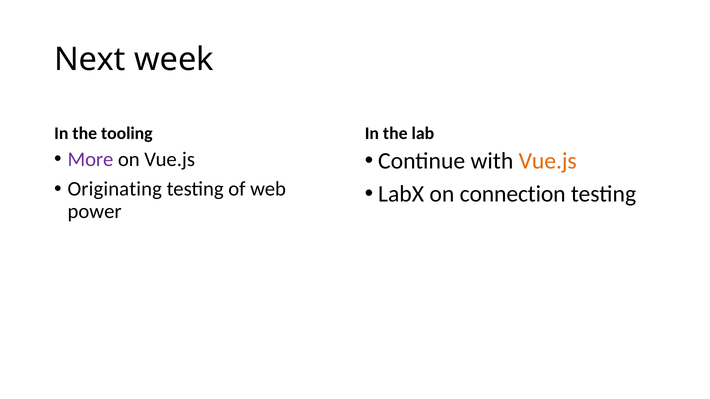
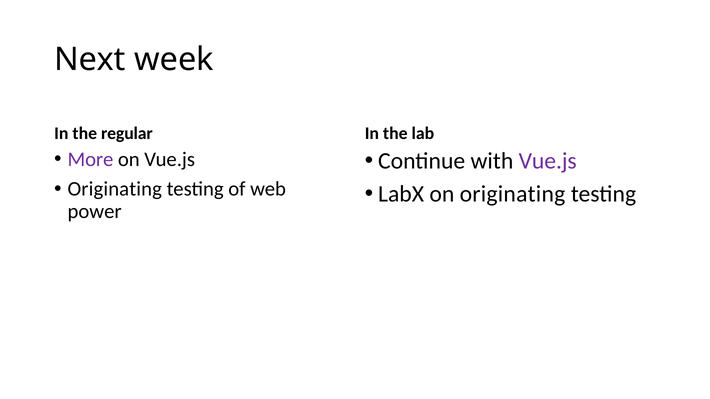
tooling: tooling -> regular (127, 134)
Vue.js colour: orange -> purple (548, 161)
on connection: connection -> originating (512, 194)
